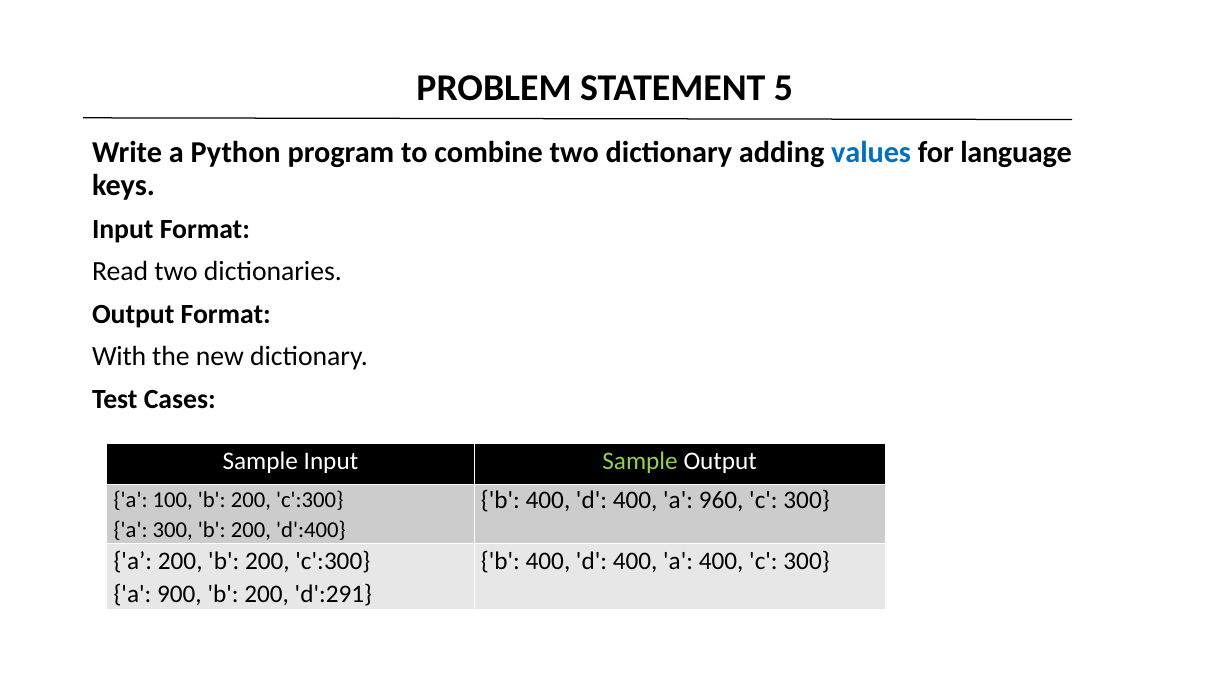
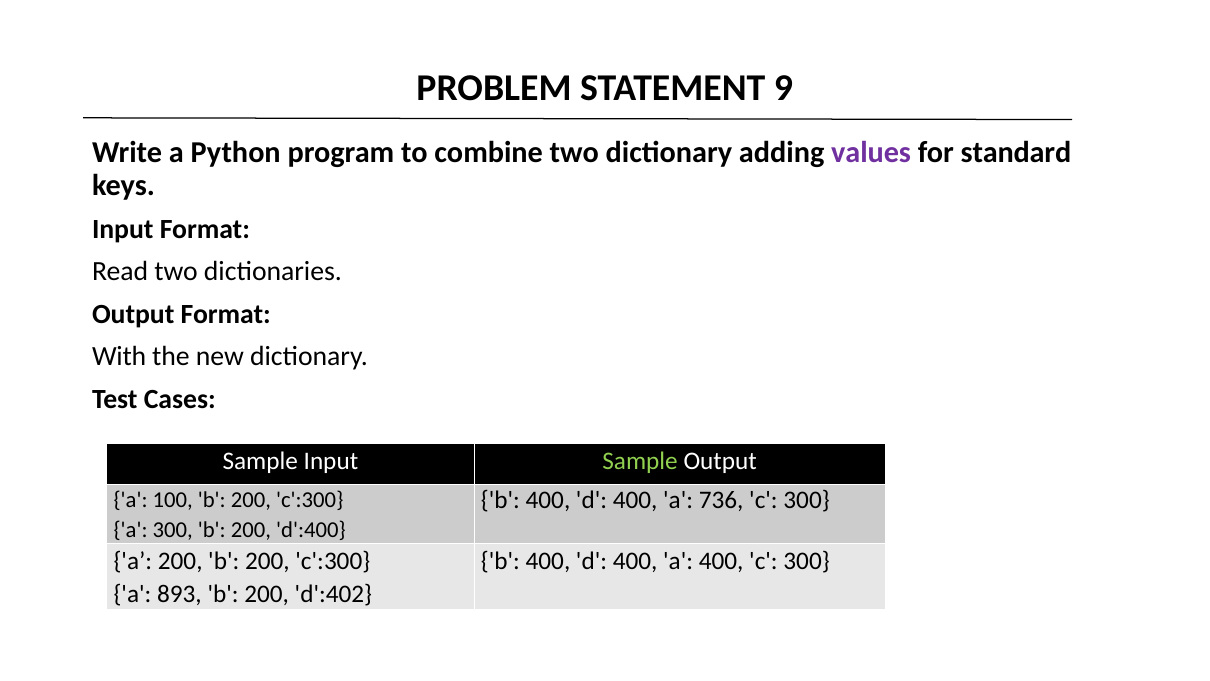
5: 5 -> 9 (784, 88)
values colour: blue -> purple (871, 152)
language: language -> standard (1016, 152)
960: 960 -> 736 (721, 500)
900: 900 -> 893 (179, 594)
d':291: d':291 -> d':402 (333, 594)
